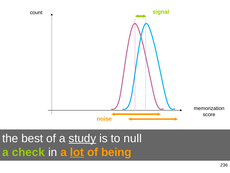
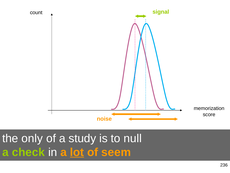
best: best -> only (32, 138)
study underline: present -> none (82, 138)
being: being -> seem (116, 152)
